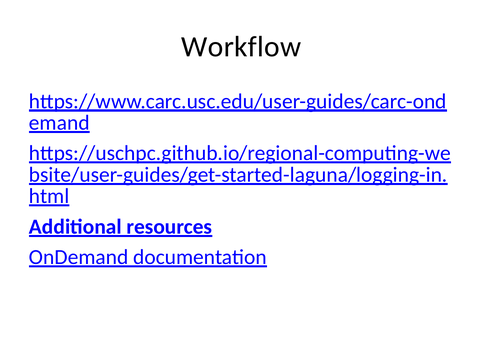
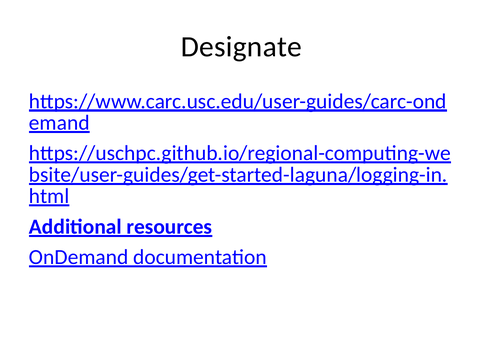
Workflow: Workflow -> Designate (241, 47)
